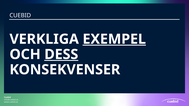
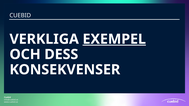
DESS underline: present -> none (61, 55)
